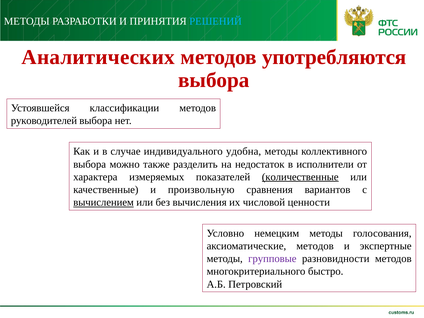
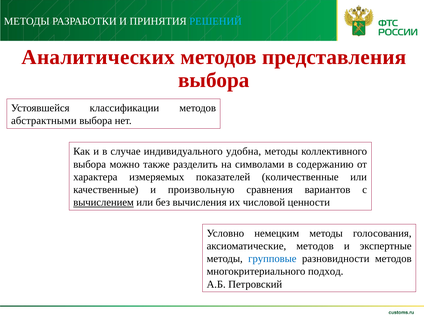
употребляются: употребляются -> представления (334, 57)
руководителей: руководителей -> абстрактными (44, 121)
недостаток: недостаток -> символами (260, 164)
исполнители: исполнители -> содержанию (325, 164)
количественные underline: present -> none (300, 177)
групповые colour: purple -> blue (272, 259)
быстро: быстро -> подход (326, 271)
